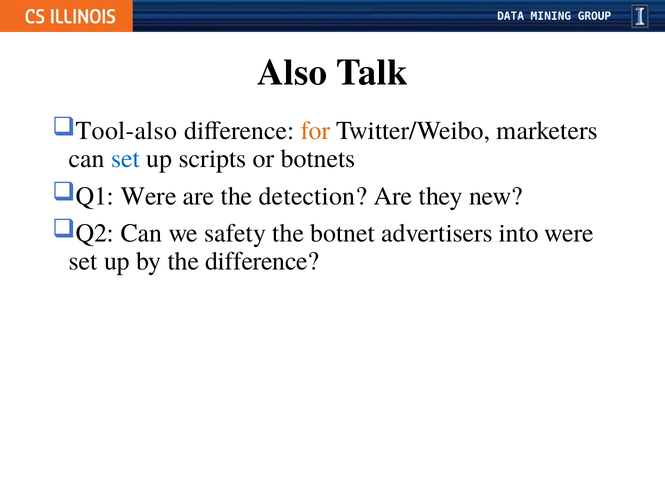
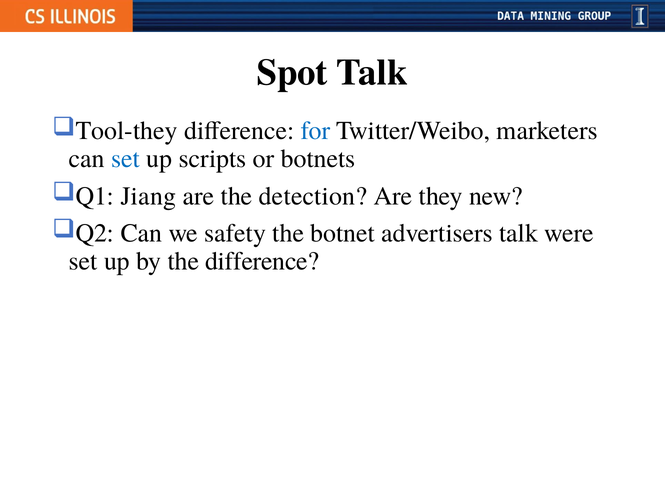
Also: Also -> Spot (292, 72)
Tool-also: Tool-also -> Tool-they (127, 131)
for colour: orange -> blue (315, 131)
Q1 Were: Were -> Jiang (148, 196)
advertisers into: into -> talk (519, 233)
